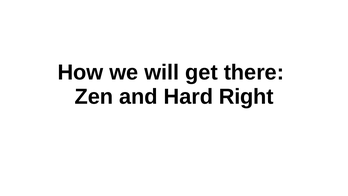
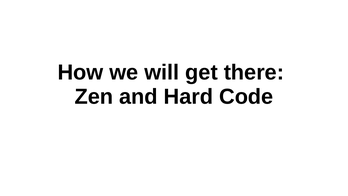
Right: Right -> Code (246, 97)
